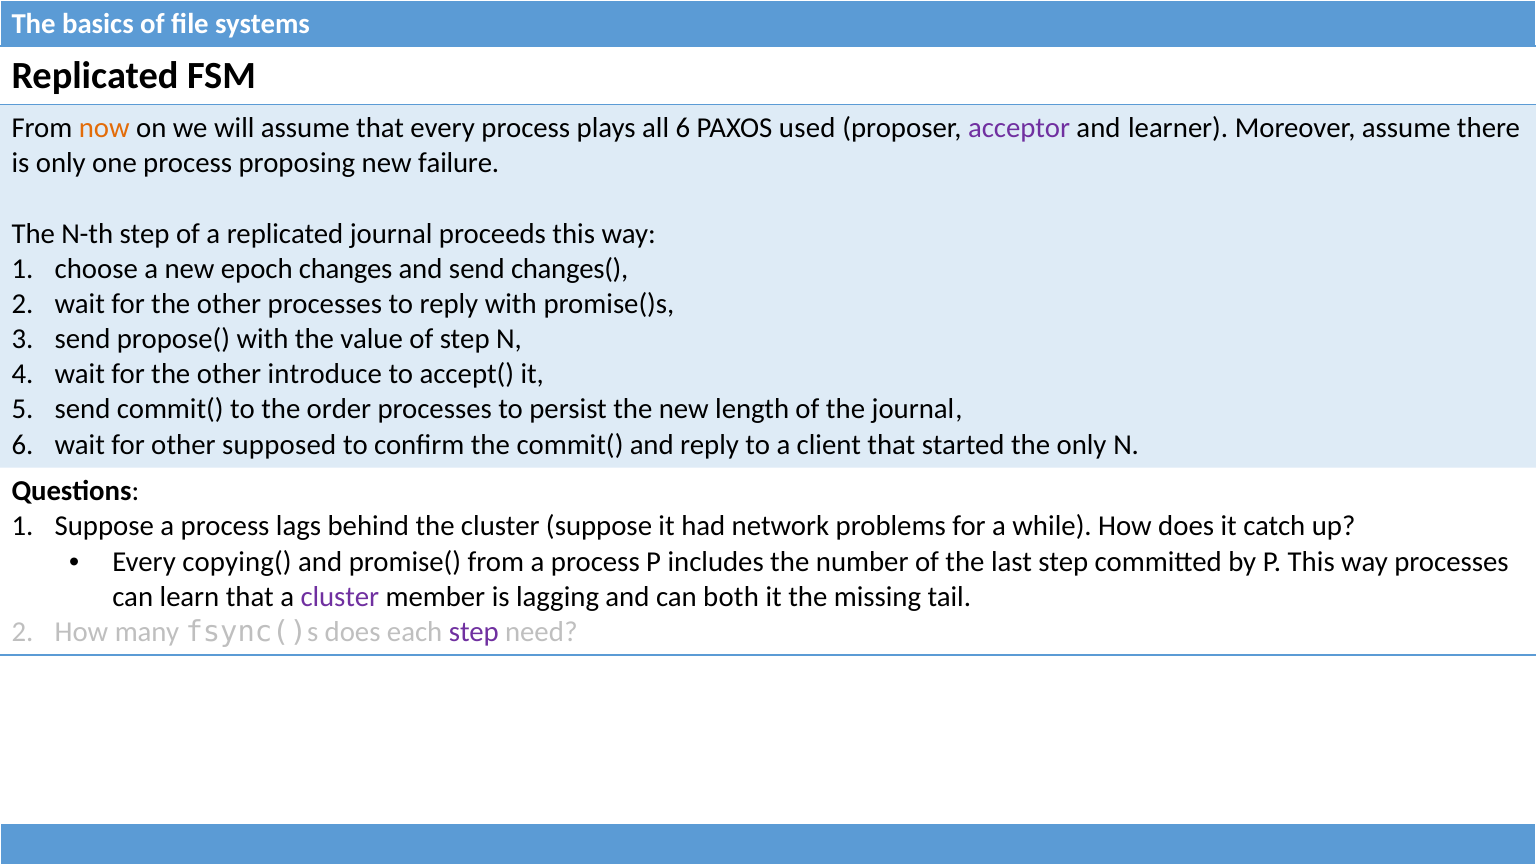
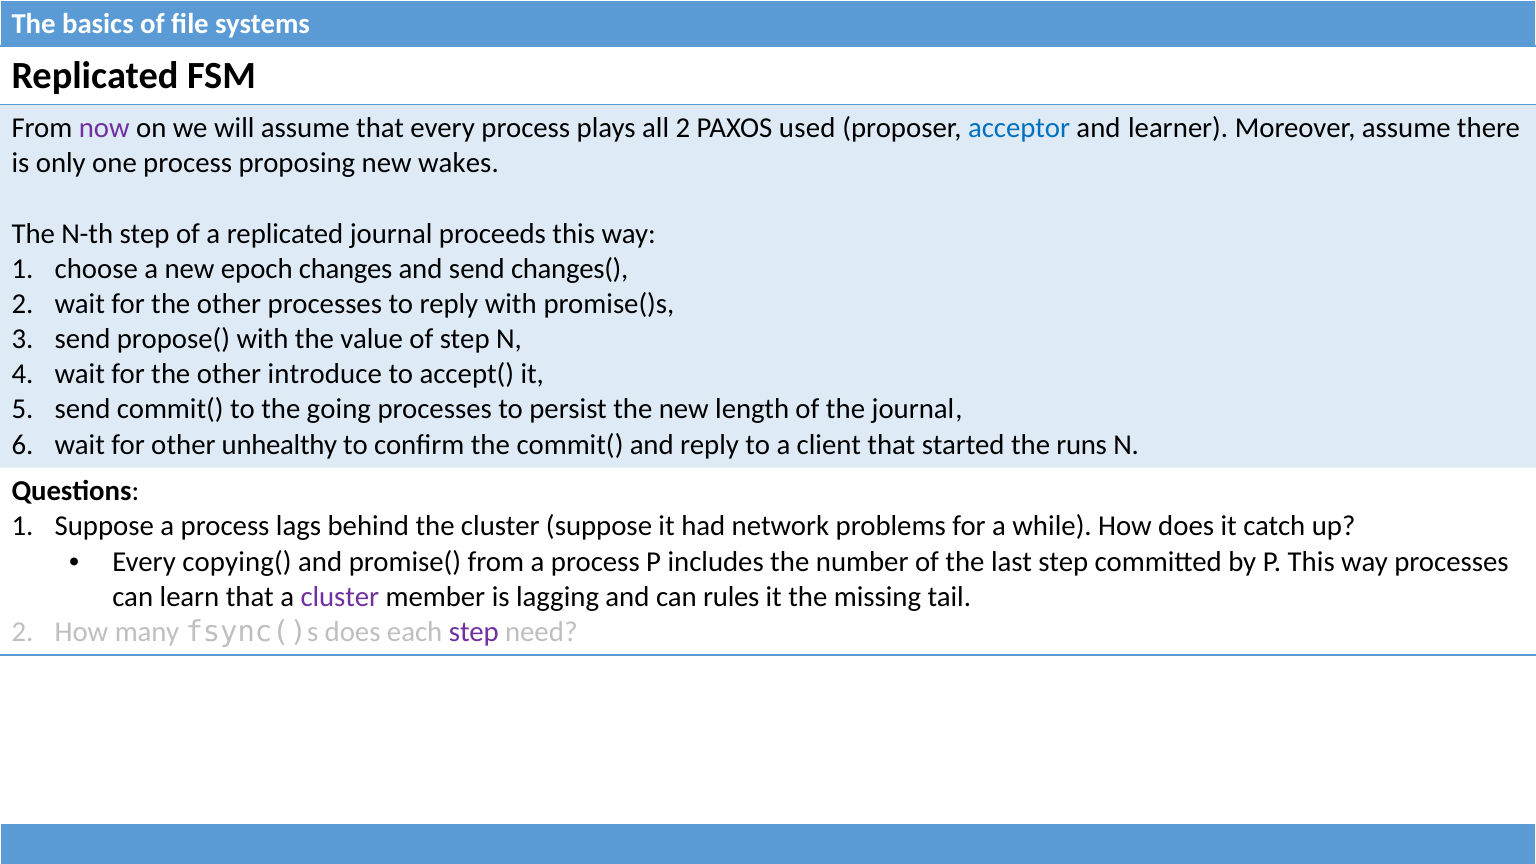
now colour: orange -> purple (104, 128)
all 6: 6 -> 2 (683, 128)
acceptor colour: purple -> blue (1019, 128)
failure: failure -> wakes (458, 163)
order: order -> going (339, 409)
supposed: supposed -> unhealthy (279, 445)
the only: only -> runs (1082, 445)
both: both -> rules (731, 597)
